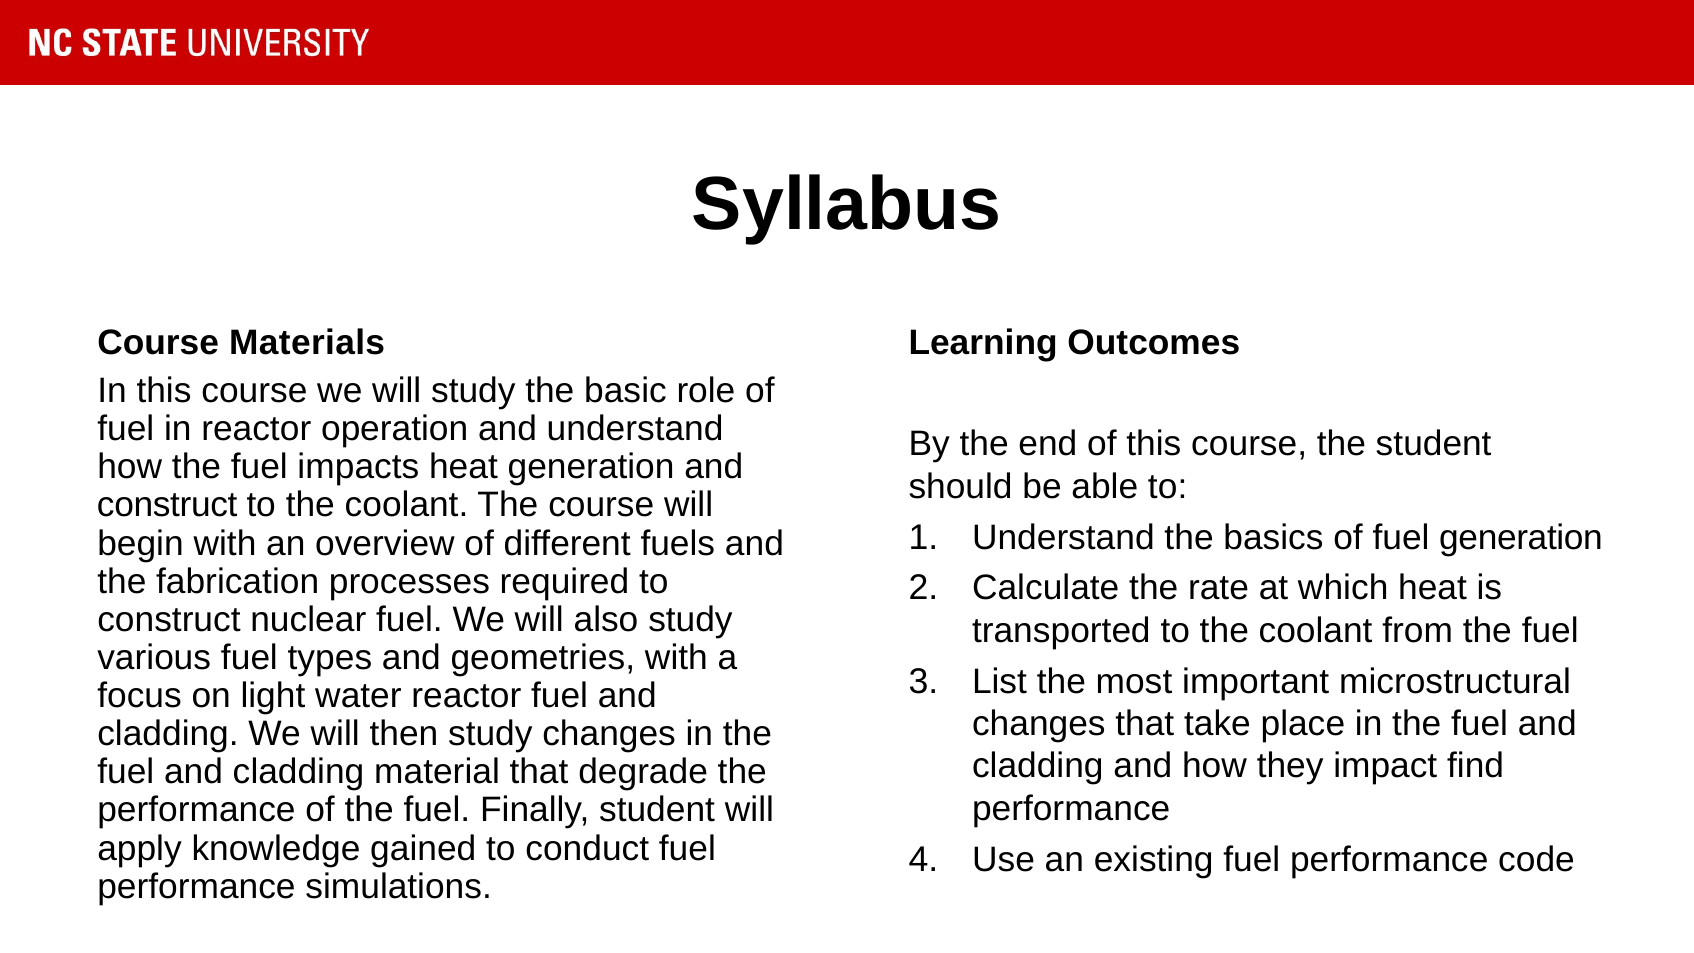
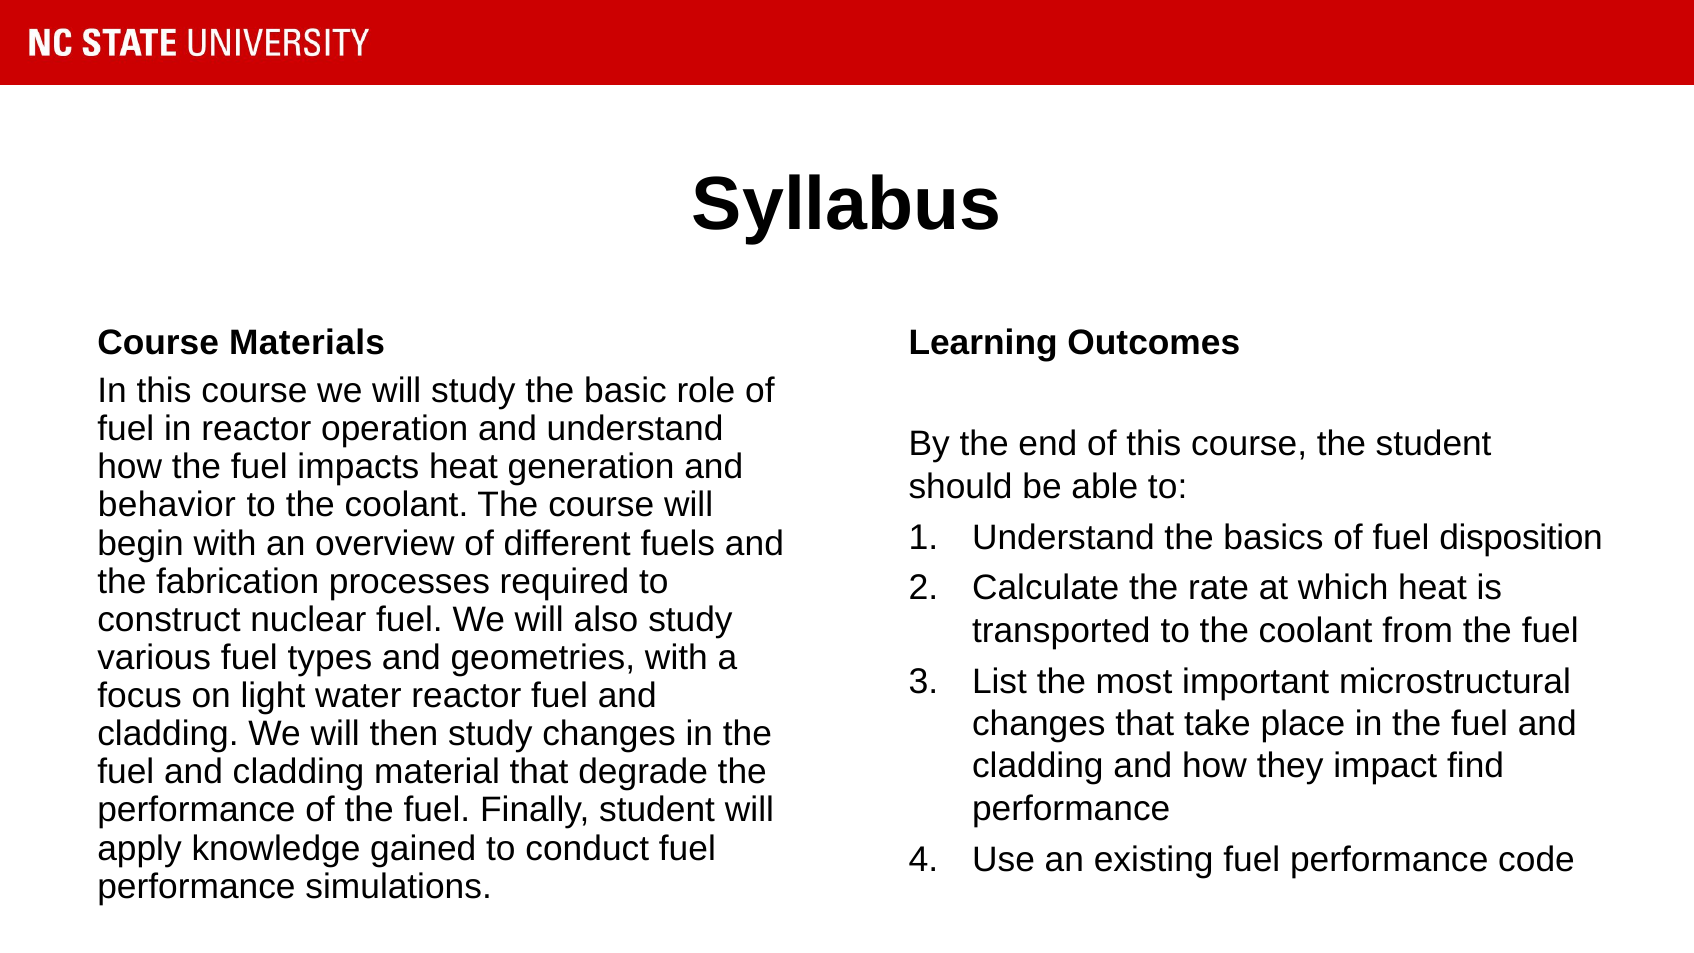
construct: construct -> behavior (167, 505)
fuel generation: generation -> disposition (1521, 537)
